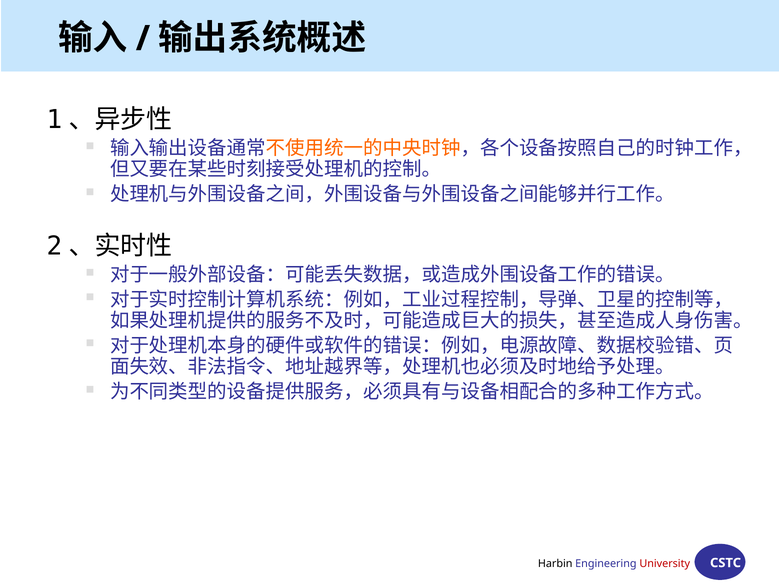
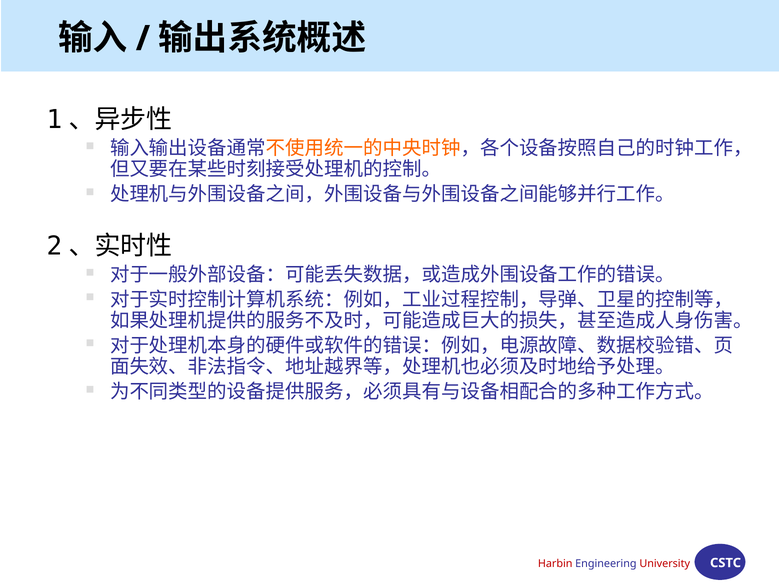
Harbin colour: black -> red (555, 563)
